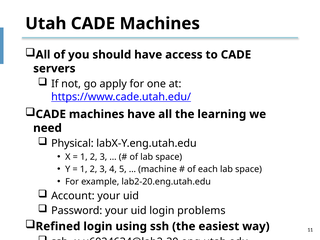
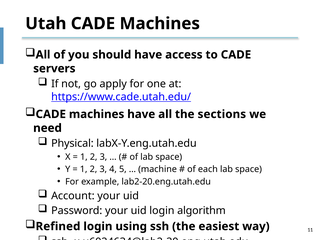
learning: learning -> sections (222, 114)
problems: problems -> algorithm (201, 211)
